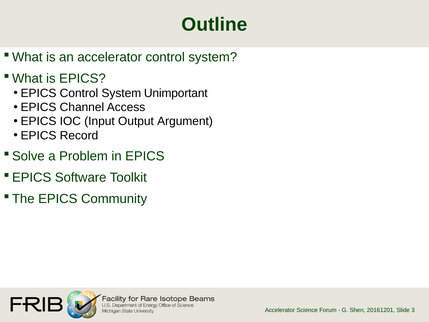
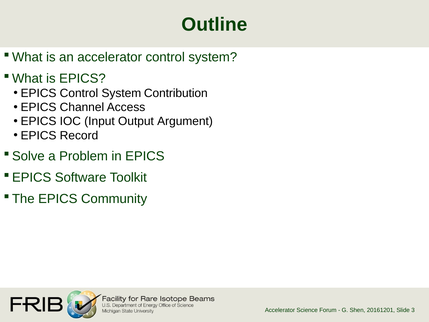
Unimportant: Unimportant -> Contribution (176, 93)
